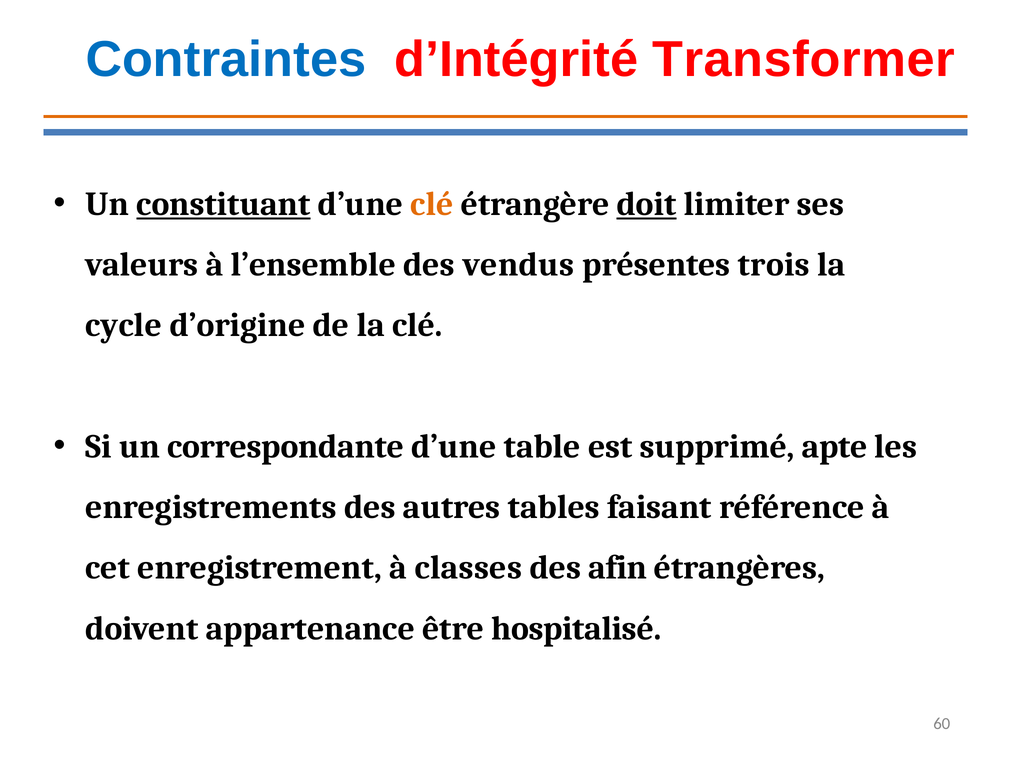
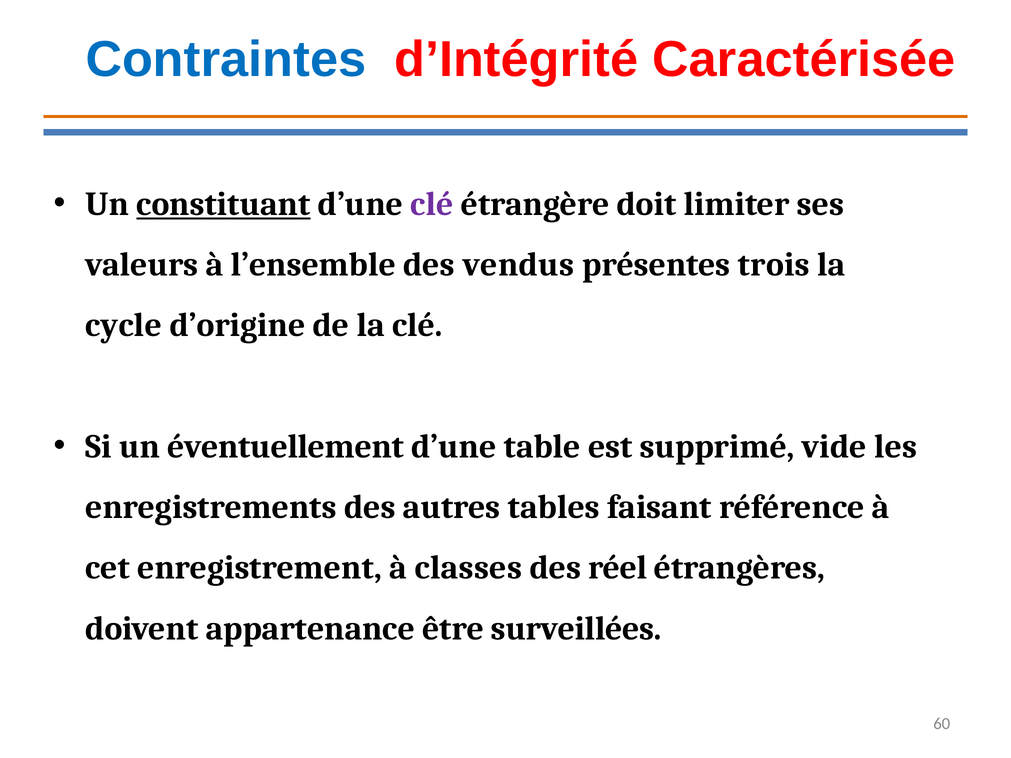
Transformer: Transformer -> Caractérisée (804, 60)
clé colour: orange -> purple (432, 204)
doit underline: present -> none (647, 204)
correspondante: correspondante -> éventuellement (286, 447)
apte: apte -> vide (834, 447)
afin: afin -> réel (618, 568)
hospitalisé: hospitalisé -> surveillées (576, 629)
